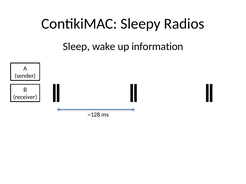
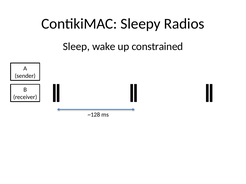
information: information -> constrained (157, 47)
